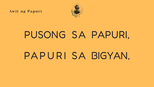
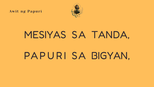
PUSONG: PUSONG -> MESIYAS (45, 35)
SA PAPURI: PAPURI -> TANDA (111, 35)
